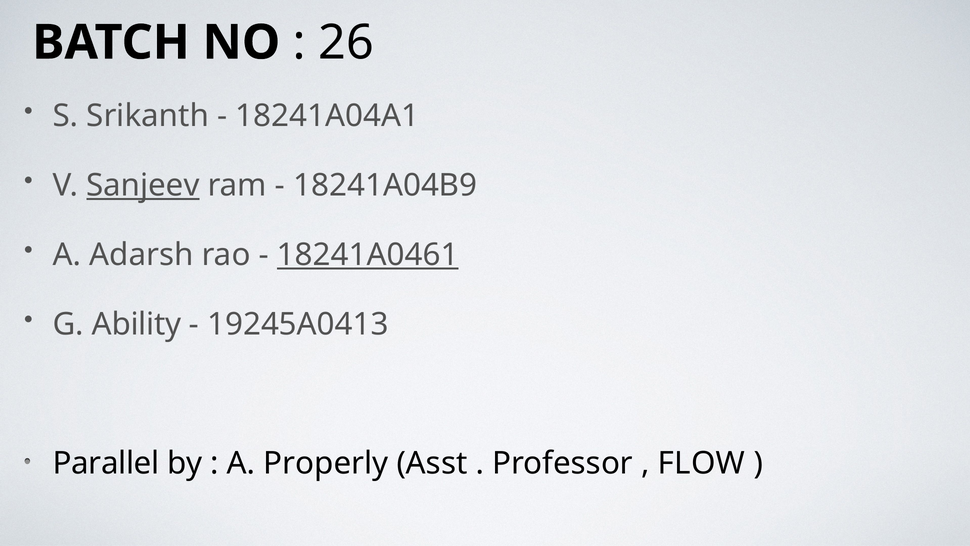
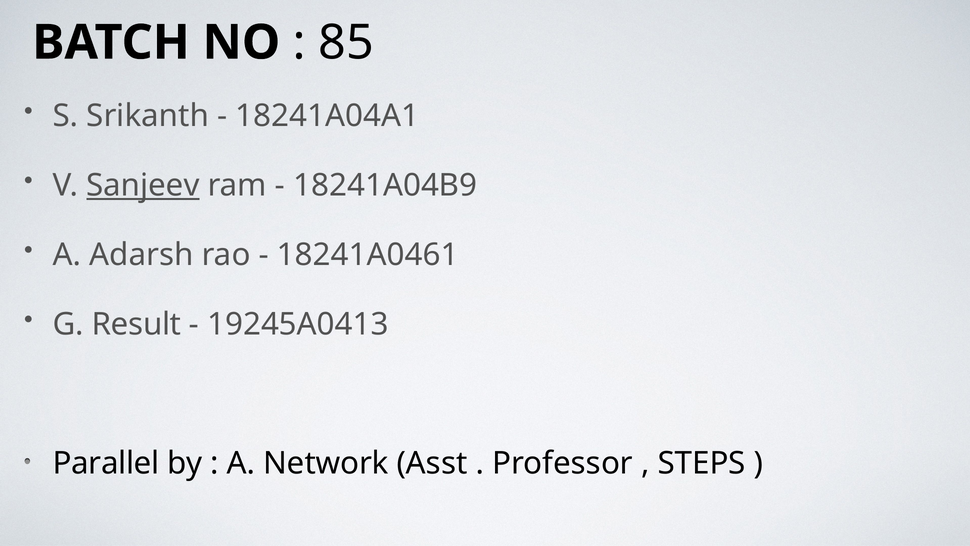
26: 26 -> 85 (346, 43)
18241A0461 underline: present -> none (368, 255)
Ability: Ability -> Result (136, 324)
Properly: Properly -> Network (326, 463)
FLOW: FLOW -> STEPS (702, 463)
